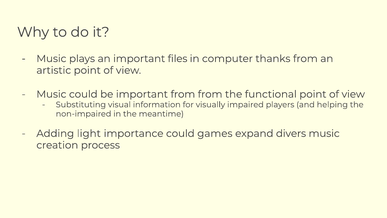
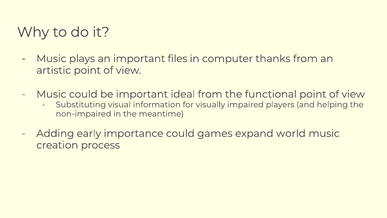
important from: from -> ideal (183, 94)
light: light -> early (89, 133)
divers: divers -> world (291, 133)
